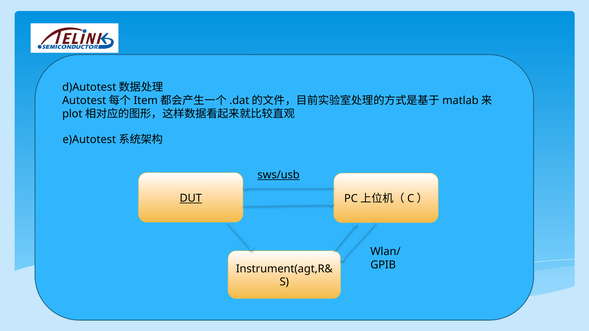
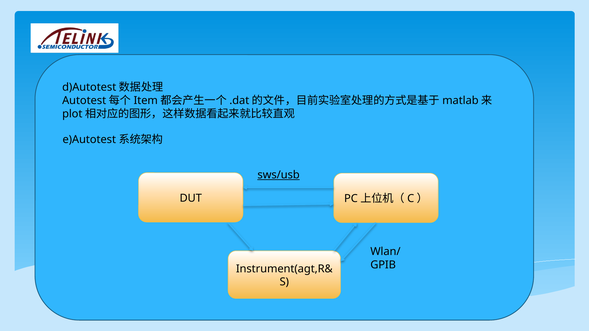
DUT underline: present -> none (191, 198)
